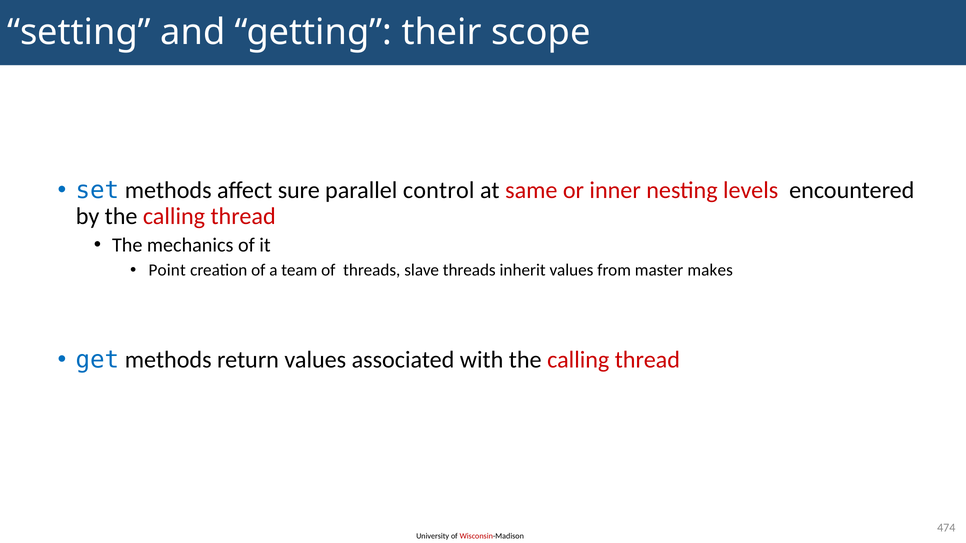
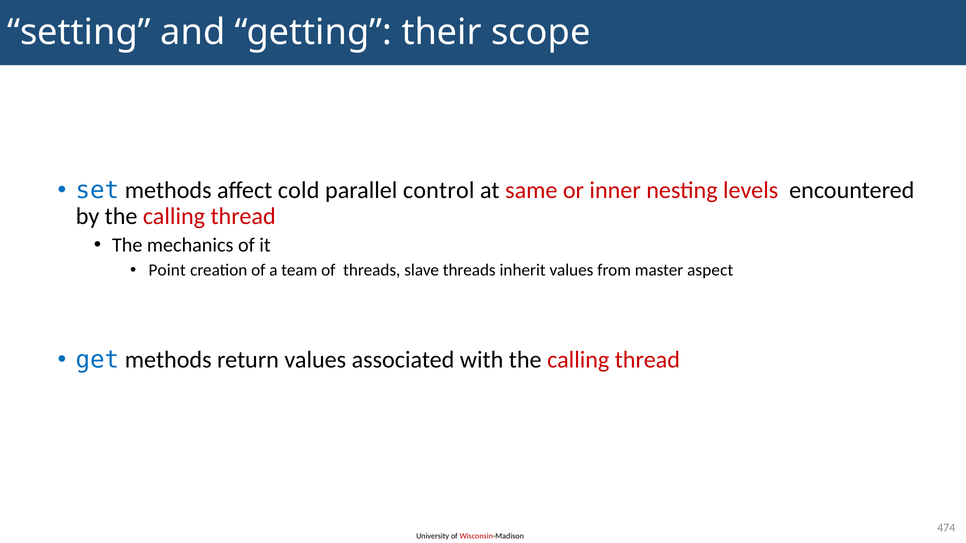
sure: sure -> cold (299, 190)
makes: makes -> aspect (710, 270)
